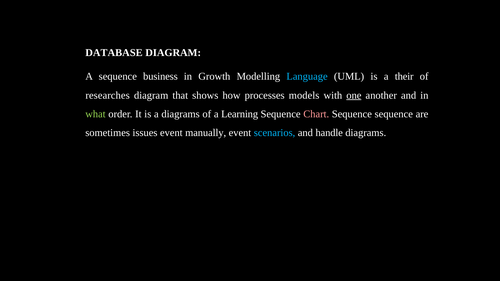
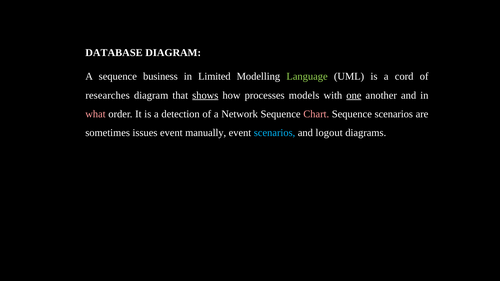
Growth: Growth -> Limited (214, 77)
Language colour: light blue -> light green (307, 77)
their: their -> cord (404, 77)
shows underline: none -> present (205, 95)
what colour: light green -> pink (95, 114)
a diagrams: diagrams -> detection (181, 114)
Learning: Learning -> Network (240, 114)
Sequence sequence: sequence -> scenarios (394, 114)
handle: handle -> logout (329, 133)
